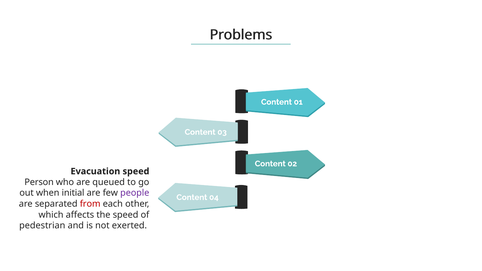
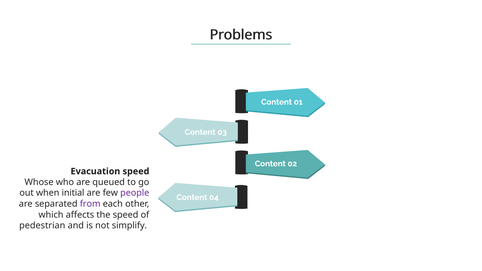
Person: Person -> Whose (39, 182)
from colour: red -> purple (90, 204)
exerted: exerted -> simplify (129, 226)
